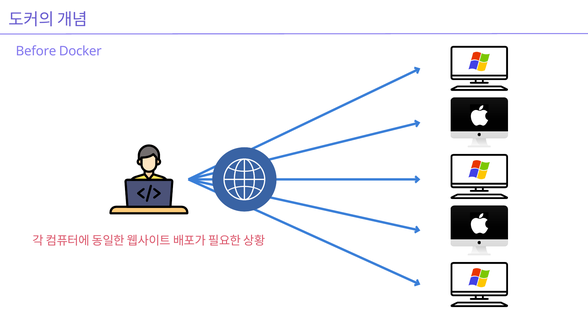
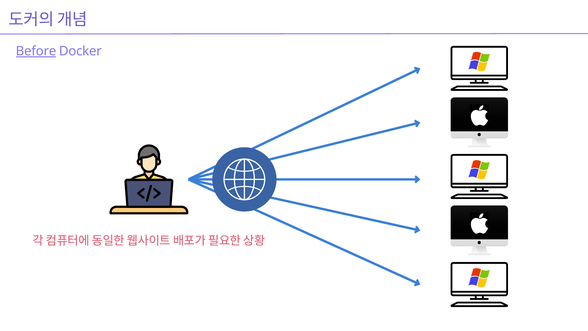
Before underline: none -> present (36, 51)
